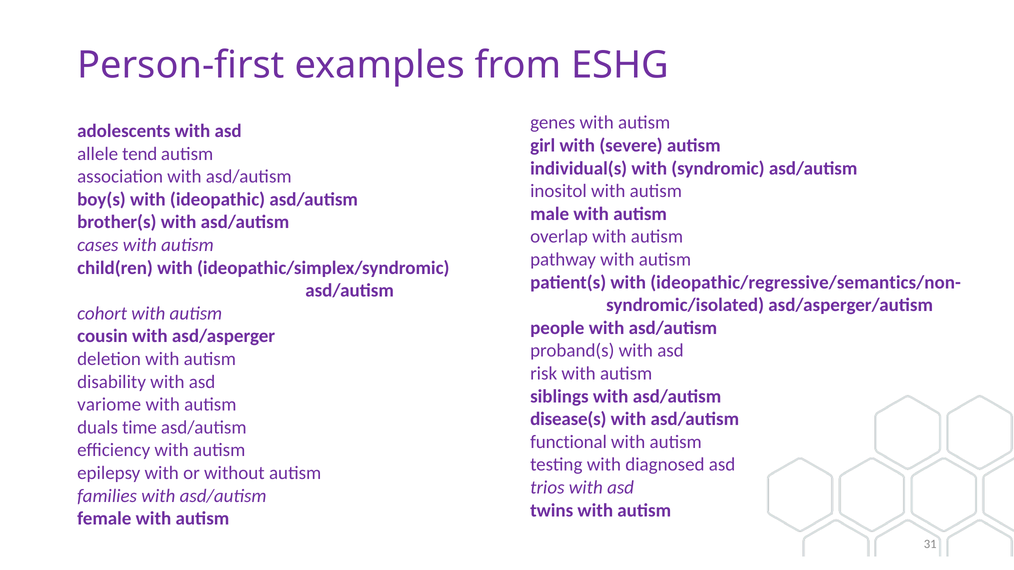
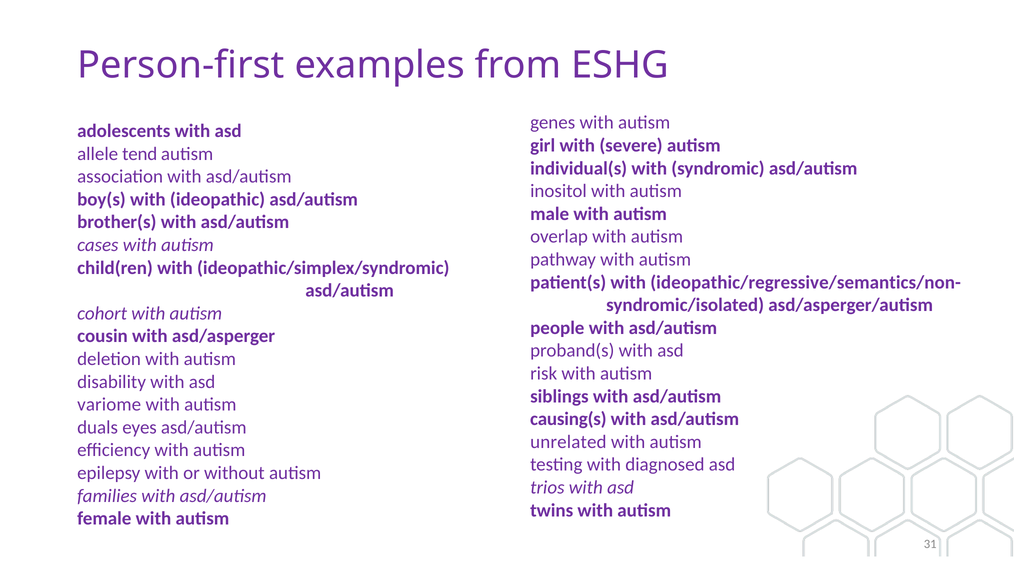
disease(s: disease(s -> causing(s (568, 419)
time: time -> eyes (140, 428)
functional: functional -> unrelated (568, 442)
